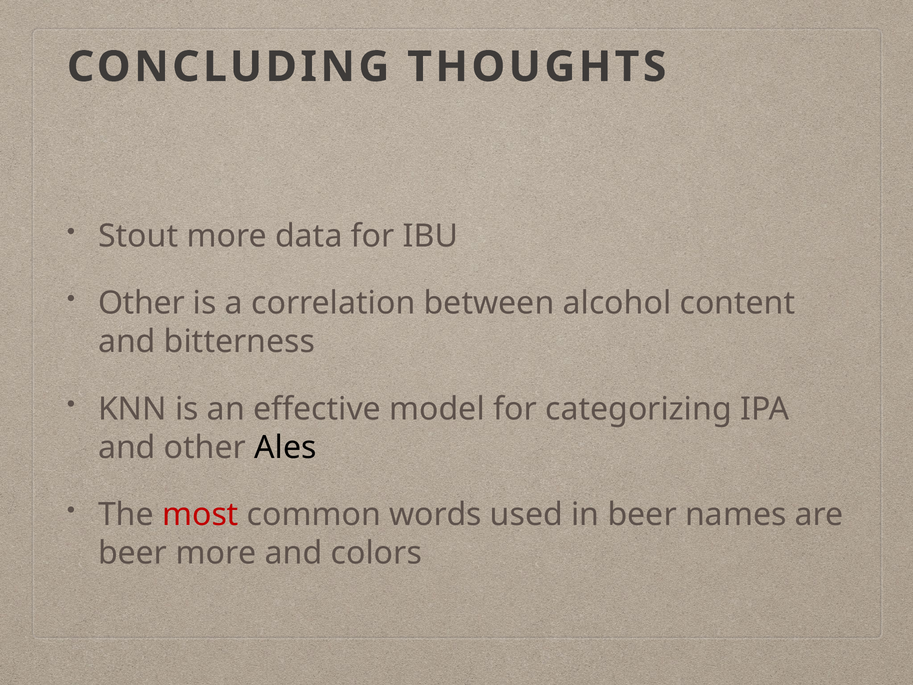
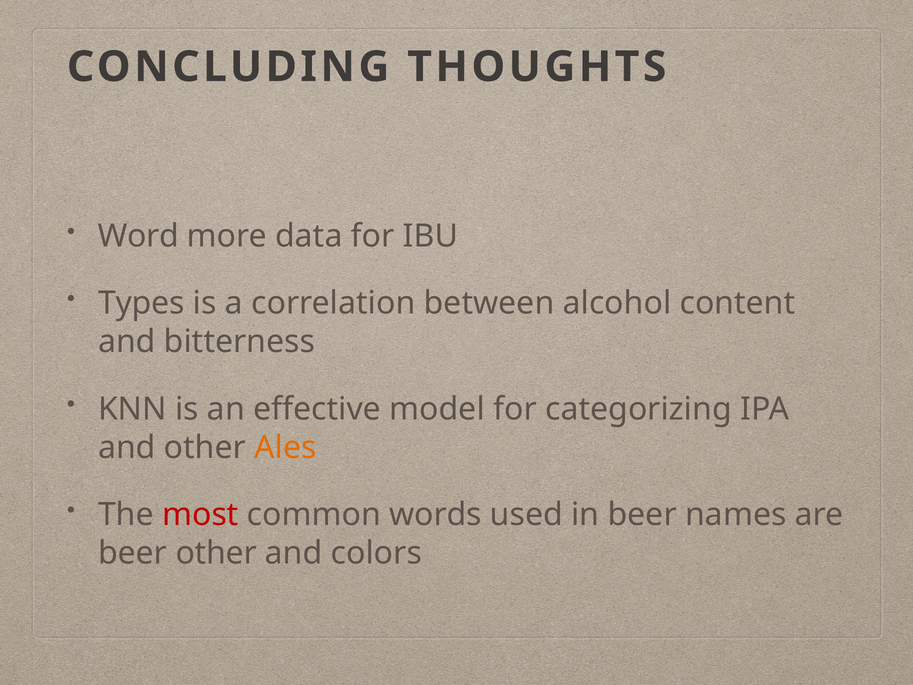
Stout: Stout -> Word (138, 236)
Other: Other -> Types (141, 303)
Ales colour: black -> orange (286, 447)
beer more: more -> other (216, 553)
